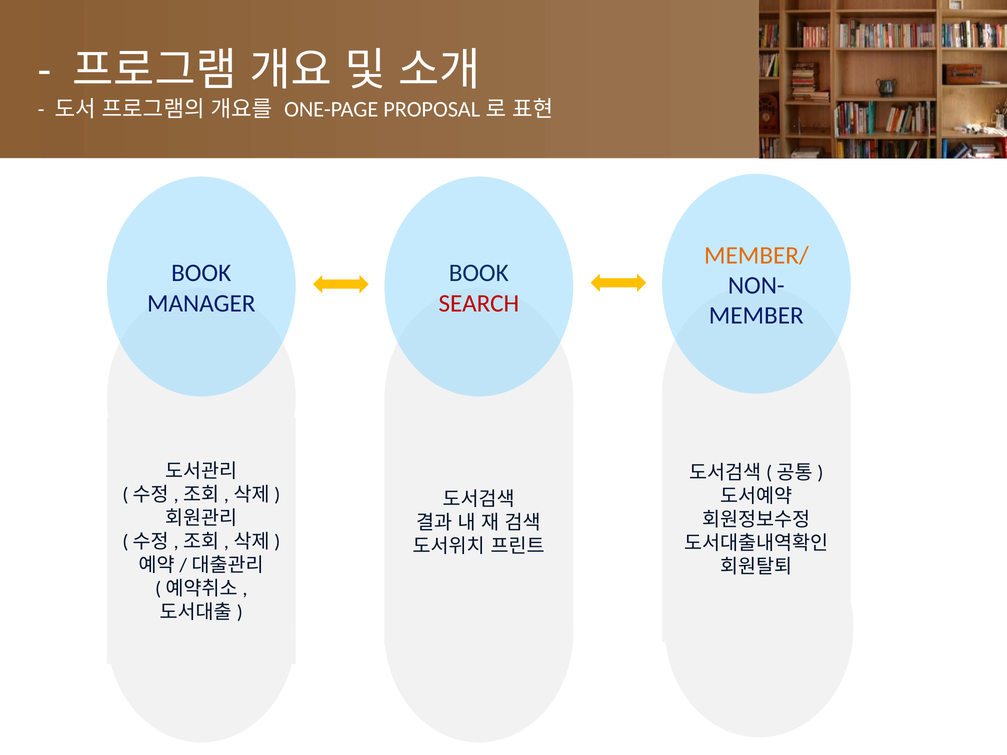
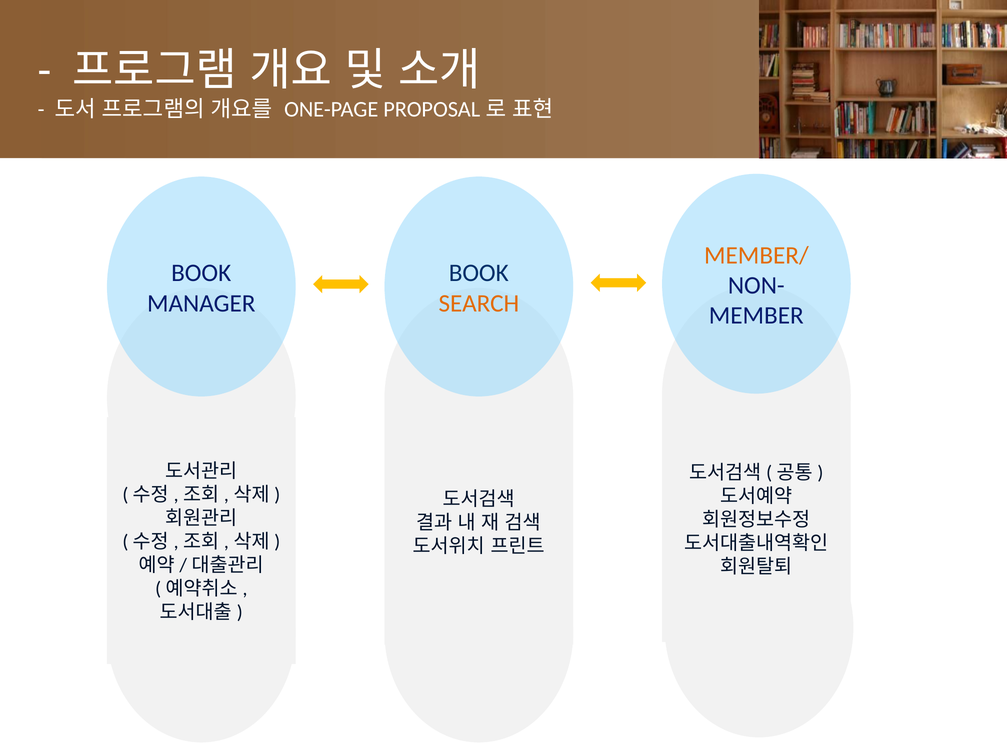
SEARCH colour: red -> orange (479, 303)
